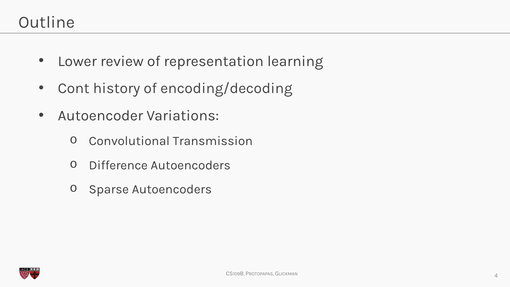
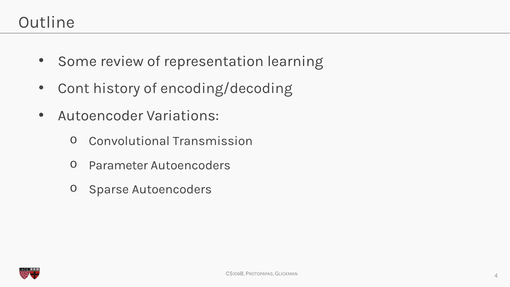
Lower: Lower -> Some (77, 61)
Difference: Difference -> Parameter (118, 165)
